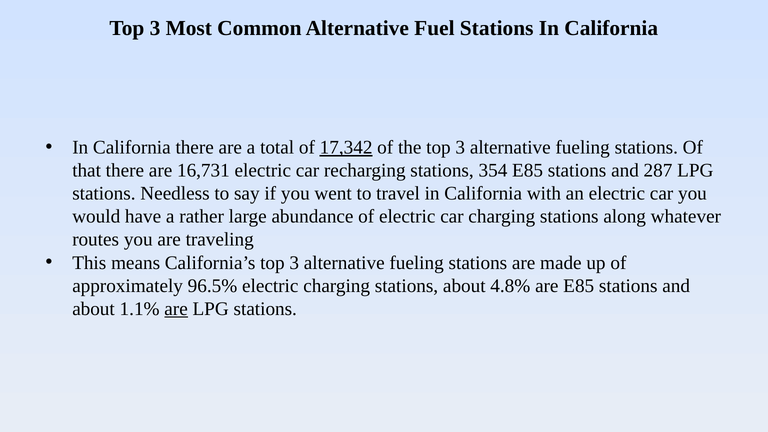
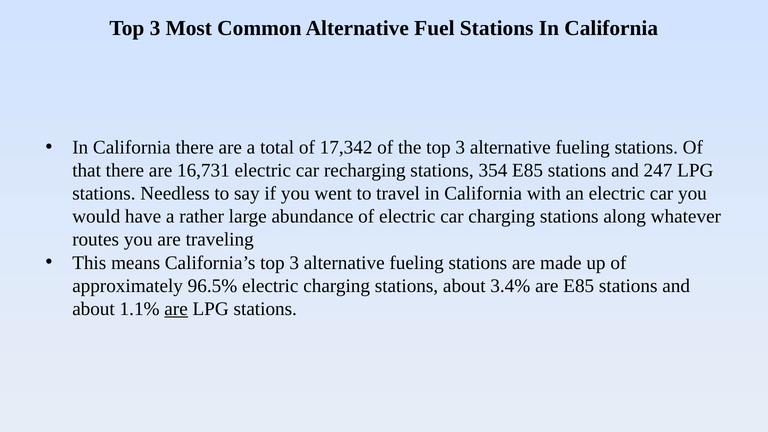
17,342 underline: present -> none (346, 147)
287: 287 -> 247 (658, 171)
4.8%: 4.8% -> 3.4% (510, 286)
